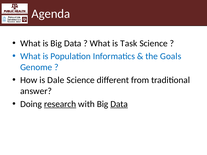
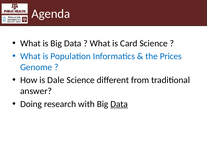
Task: Task -> Card (129, 43)
Goals: Goals -> Prices (171, 56)
research underline: present -> none (60, 104)
